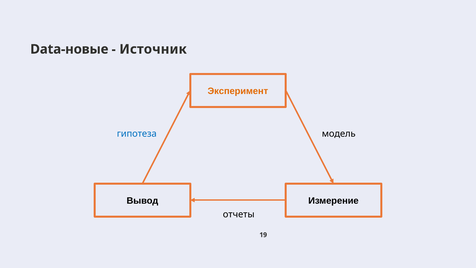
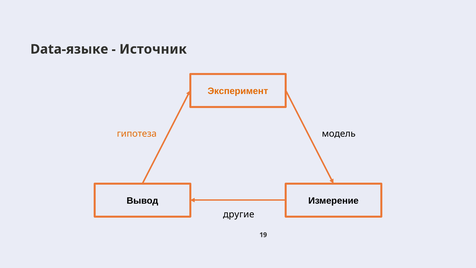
Data-новые: Data-новые -> Data-языке (69, 49)
гипотеза colour: blue -> orange (137, 134)
отчеты: отчеты -> другие (239, 214)
